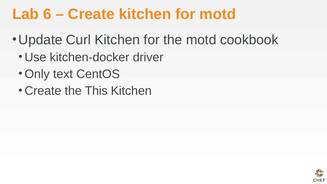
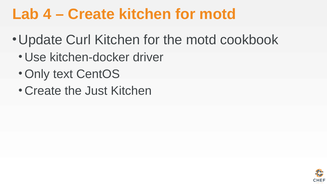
6: 6 -> 4 (47, 14)
This: This -> Just (96, 91)
